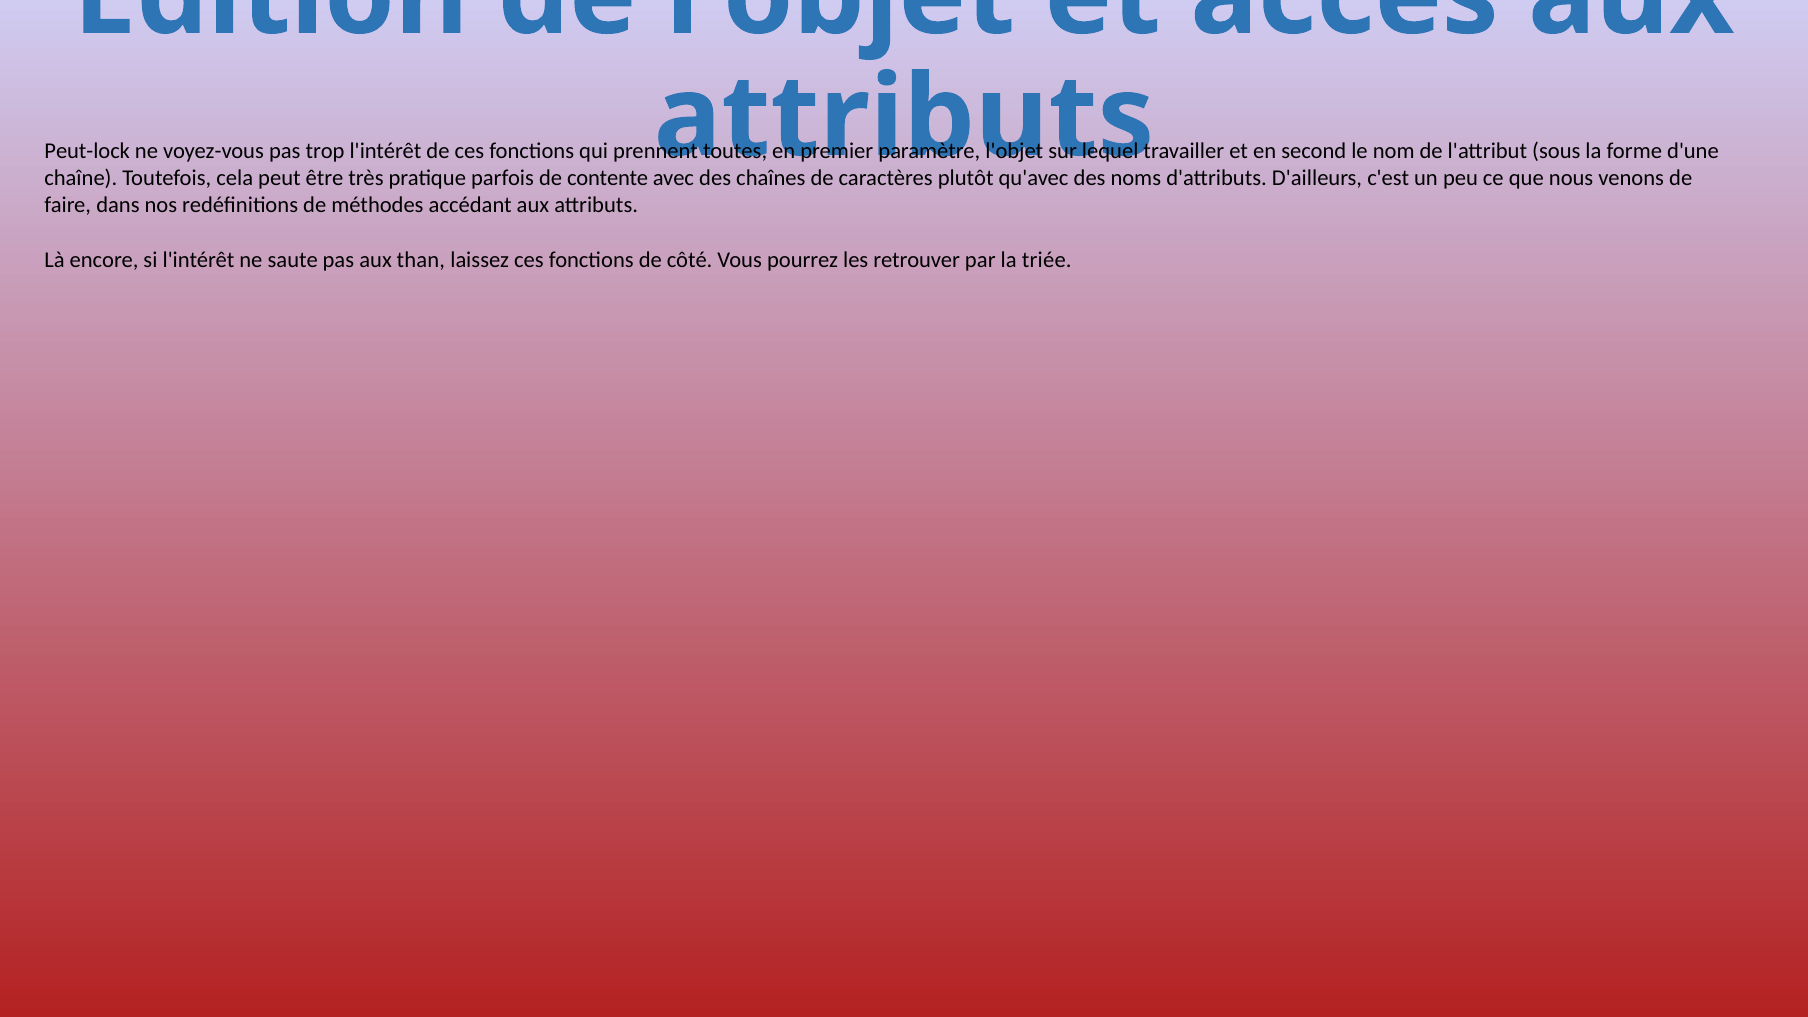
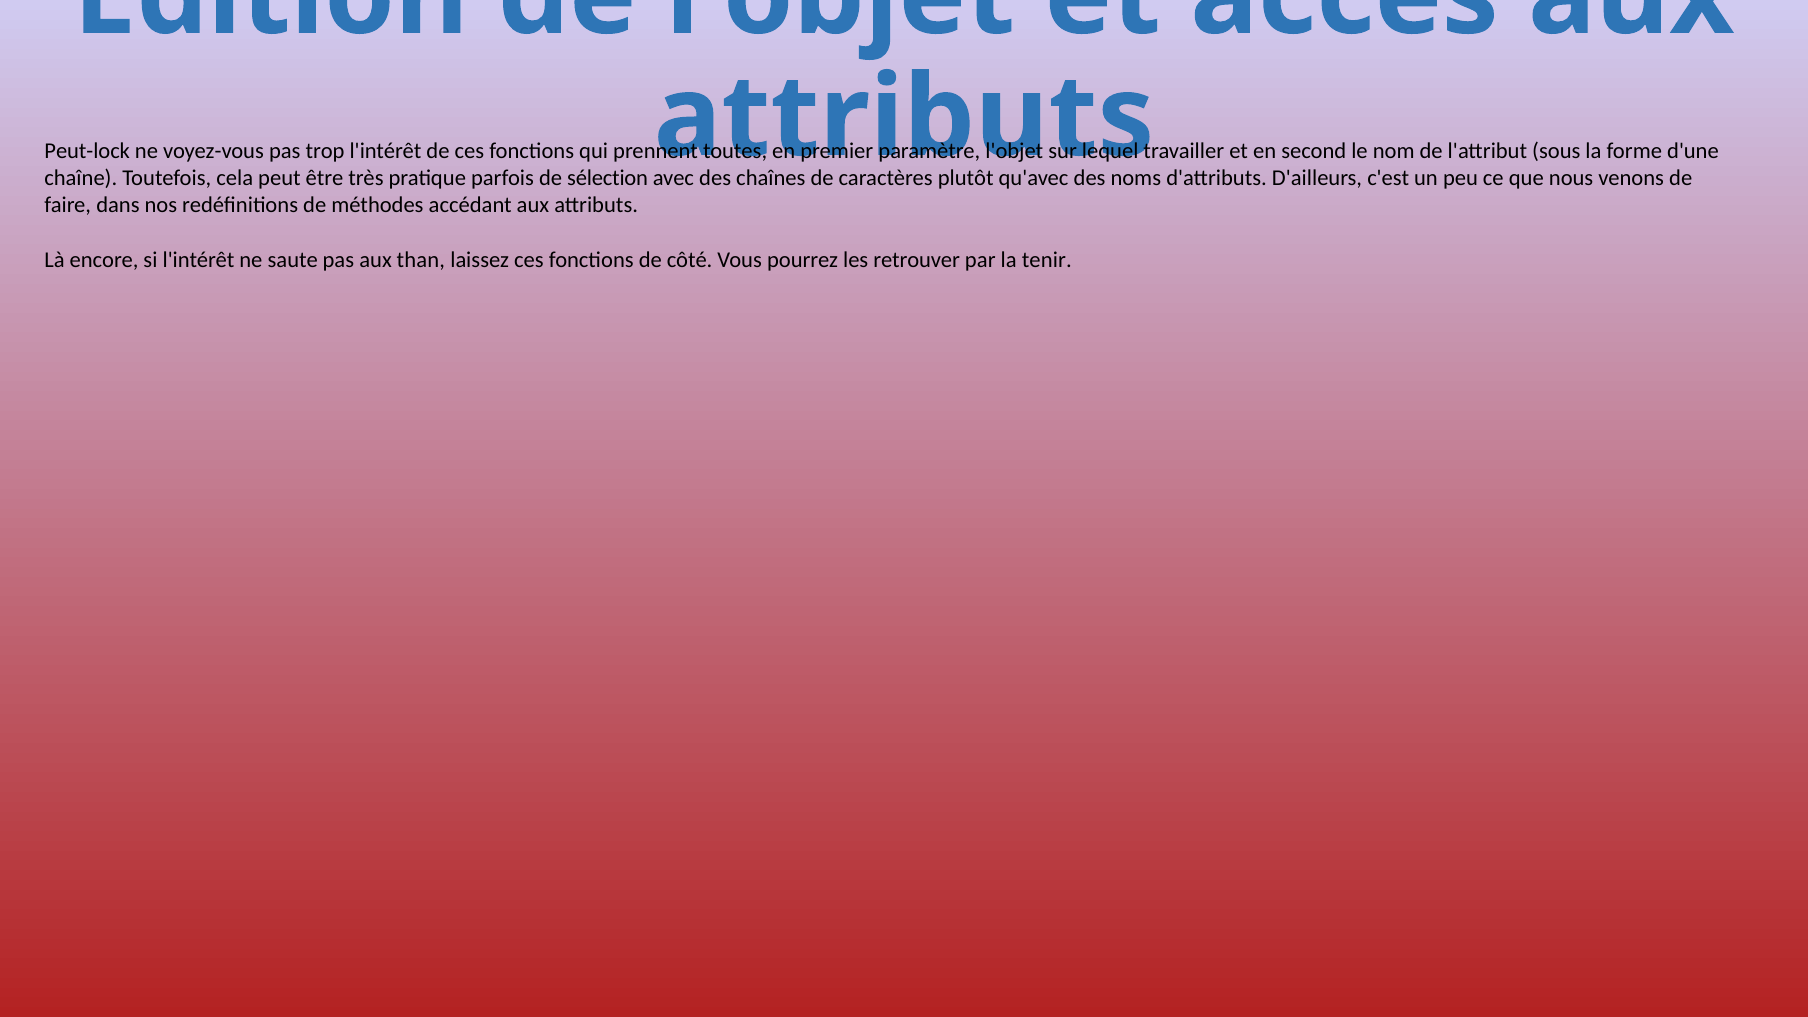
contente: contente -> sélection (608, 178)
triée: triée -> tenir (1047, 260)
